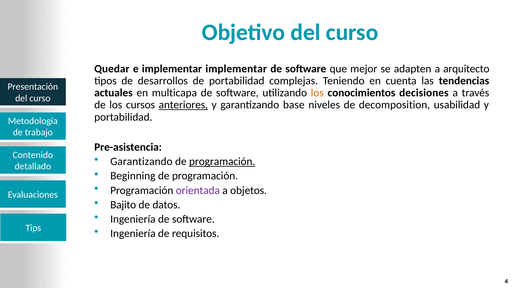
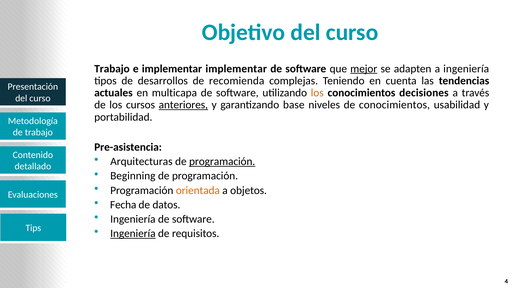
Quedar: Quedar -> Trabajo (112, 69)
mejor underline: none -> present (364, 69)
a arquitecto: arquitecto -> ingeniería (466, 69)
de portabilidad: portabilidad -> recomienda (237, 81)
de decomposition: decomposition -> conocimientos (394, 105)
Garantizando: Garantizando -> Arquitecturas (141, 162)
orientada colour: purple -> orange (198, 190)
Bajito: Bajito -> Fecha (123, 205)
Ingeniería underline: none -> present (133, 234)
